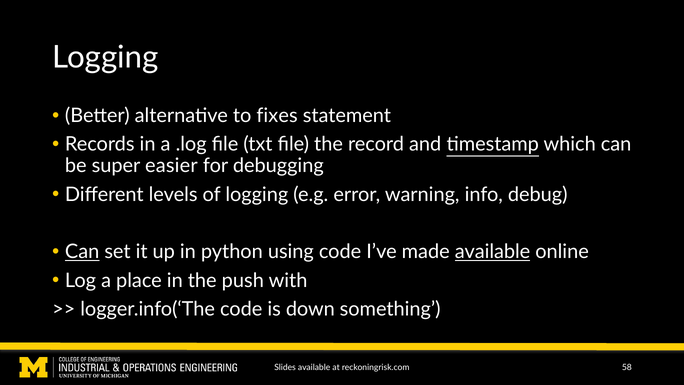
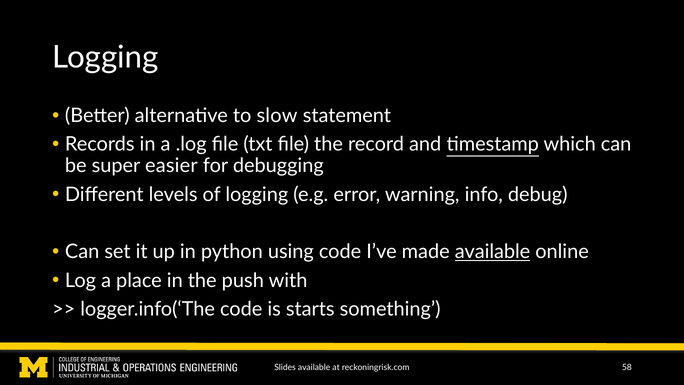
fixes: fixes -> slow (277, 116)
Can underline: present -> none (82, 252)
down: down -> starts (310, 309)
